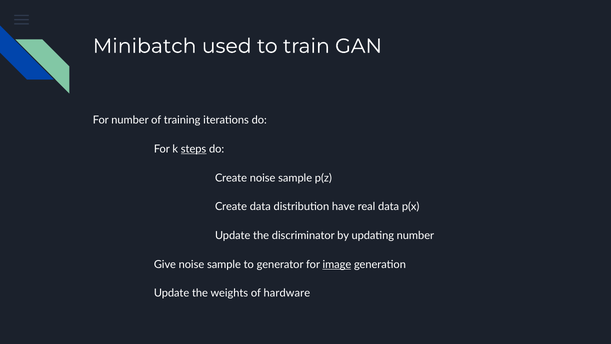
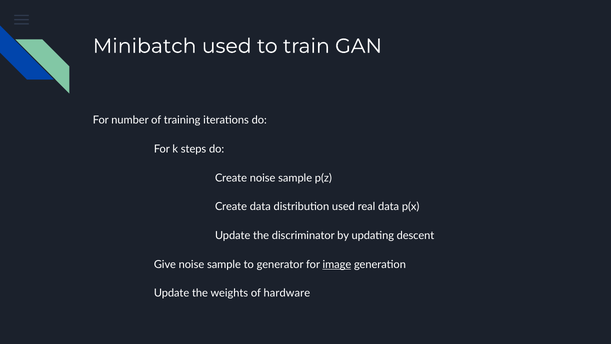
steps underline: present -> none (194, 149)
distribution have: have -> used (343, 207)
updating number: number -> descent (415, 235)
